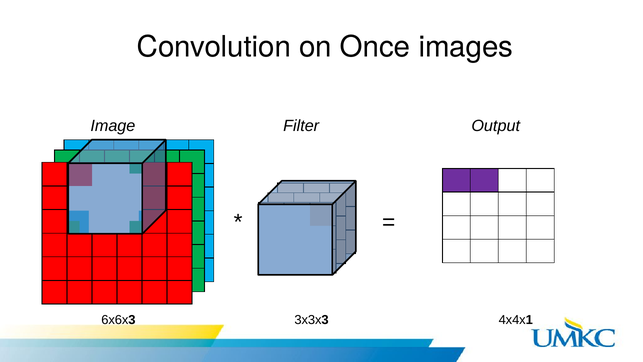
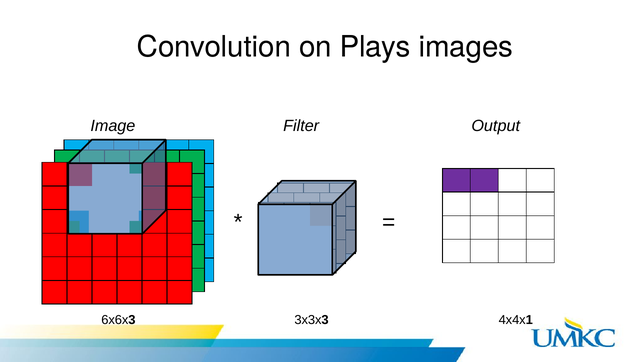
Once: Once -> Plays (375, 47)
